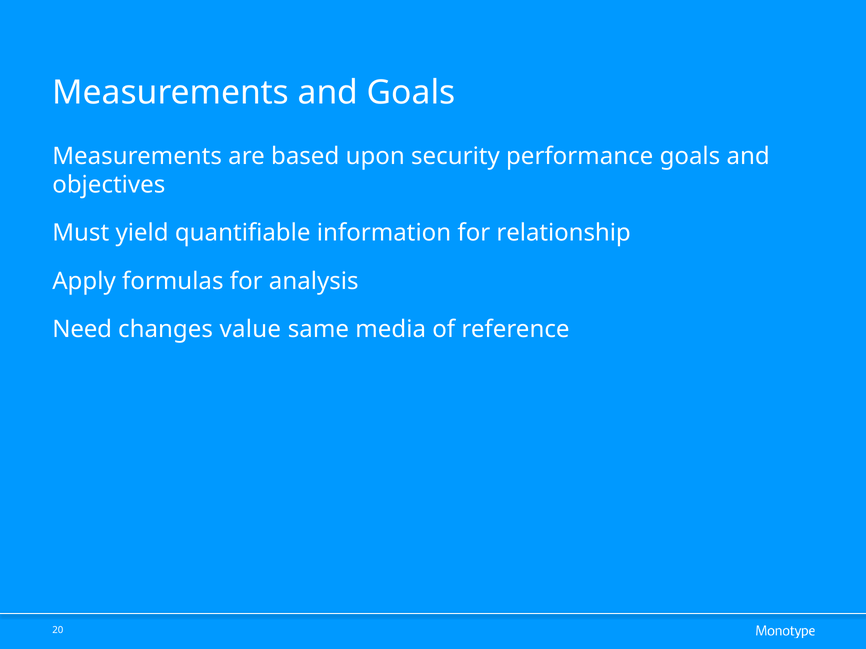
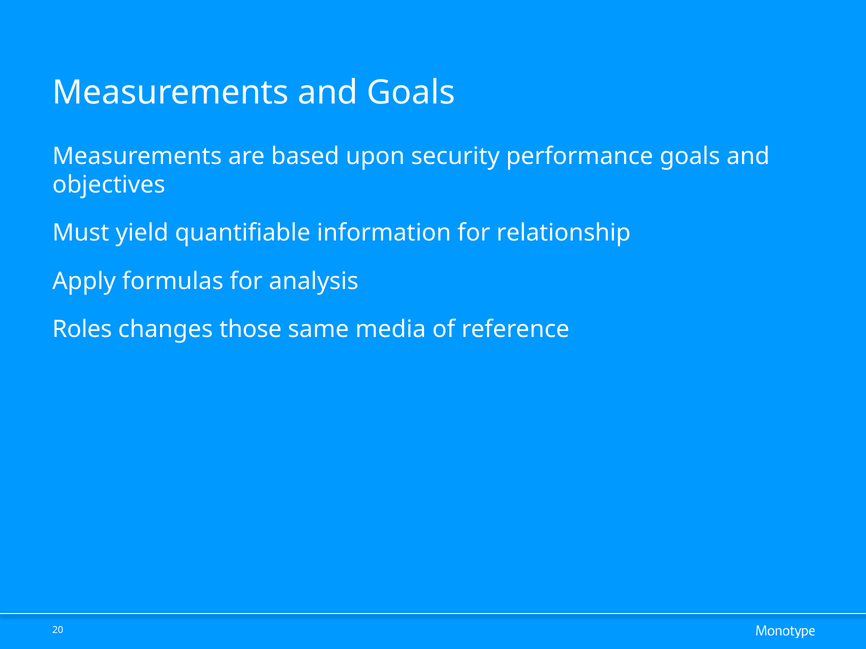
Need: Need -> Roles (82, 329)
value: value -> those (251, 329)
